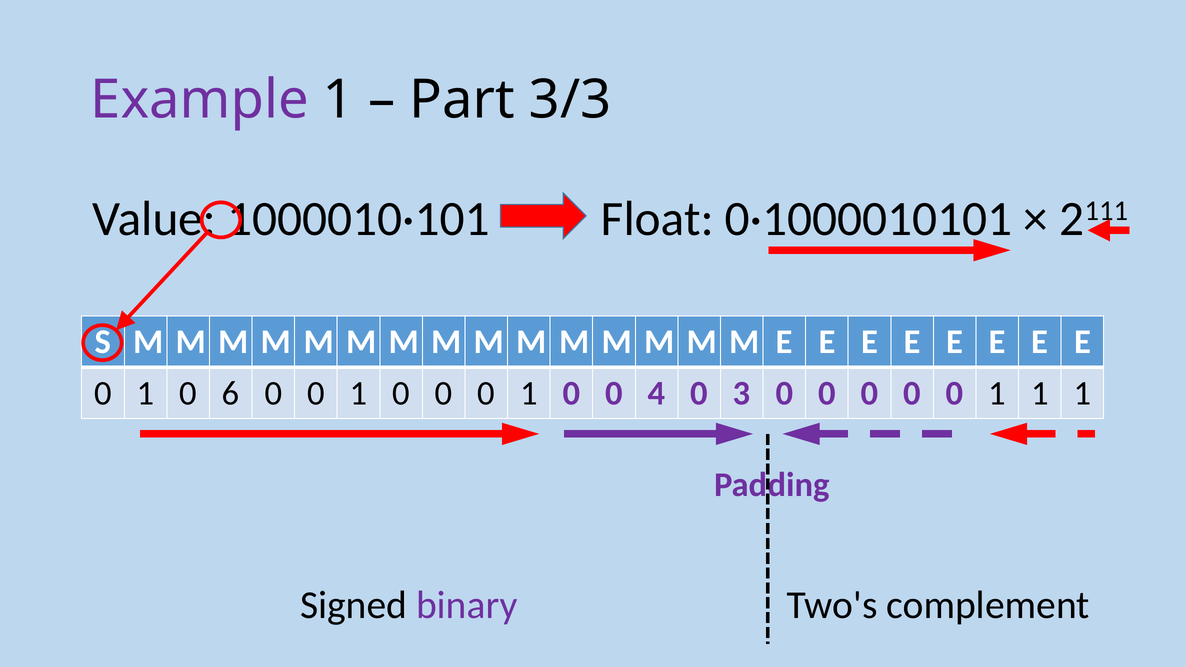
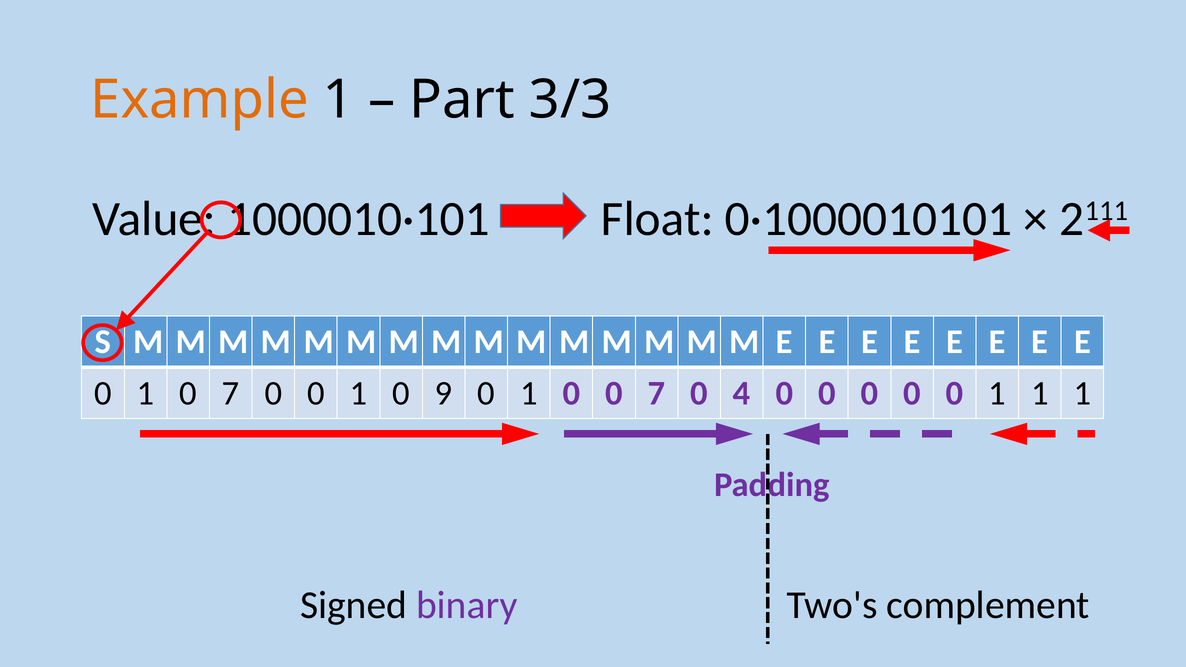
Example colour: purple -> orange (200, 100)
1 0 6: 6 -> 7 (231, 393)
0: 0 -> 9 (444, 393)
0 0 4: 4 -> 7 (657, 393)
3: 3 -> 4 (742, 393)
